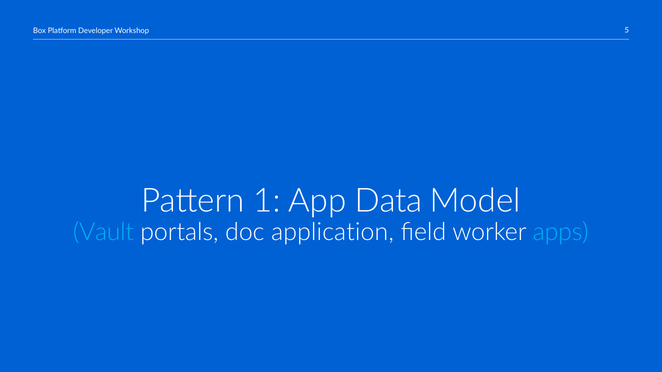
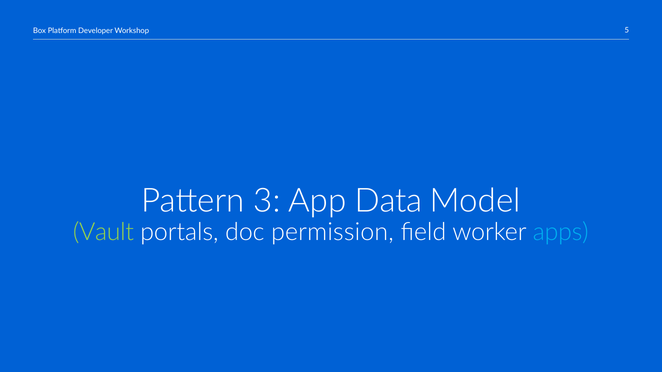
1: 1 -> 3 (267, 201)
Vault colour: light blue -> light green (103, 232)
application: application -> permission (332, 232)
